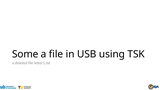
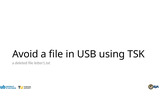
Some: Some -> Avoid (25, 54)
